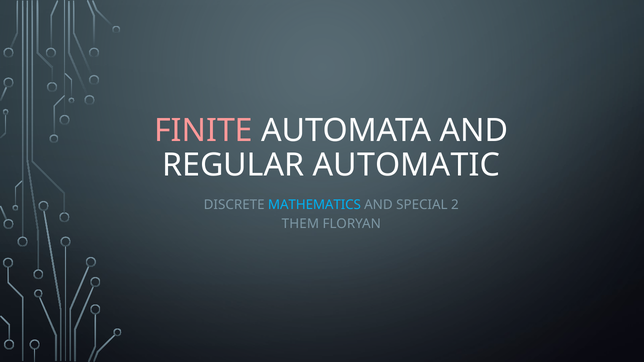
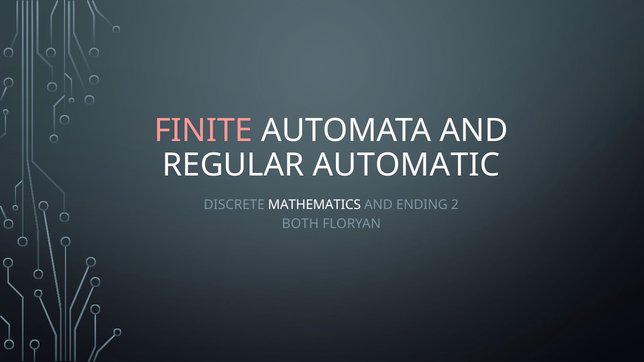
MATHEMATICS colour: light blue -> white (314, 205)
SPECIAL: SPECIAL -> ENDING (422, 205)
THEM: THEM -> BOTH (300, 224)
